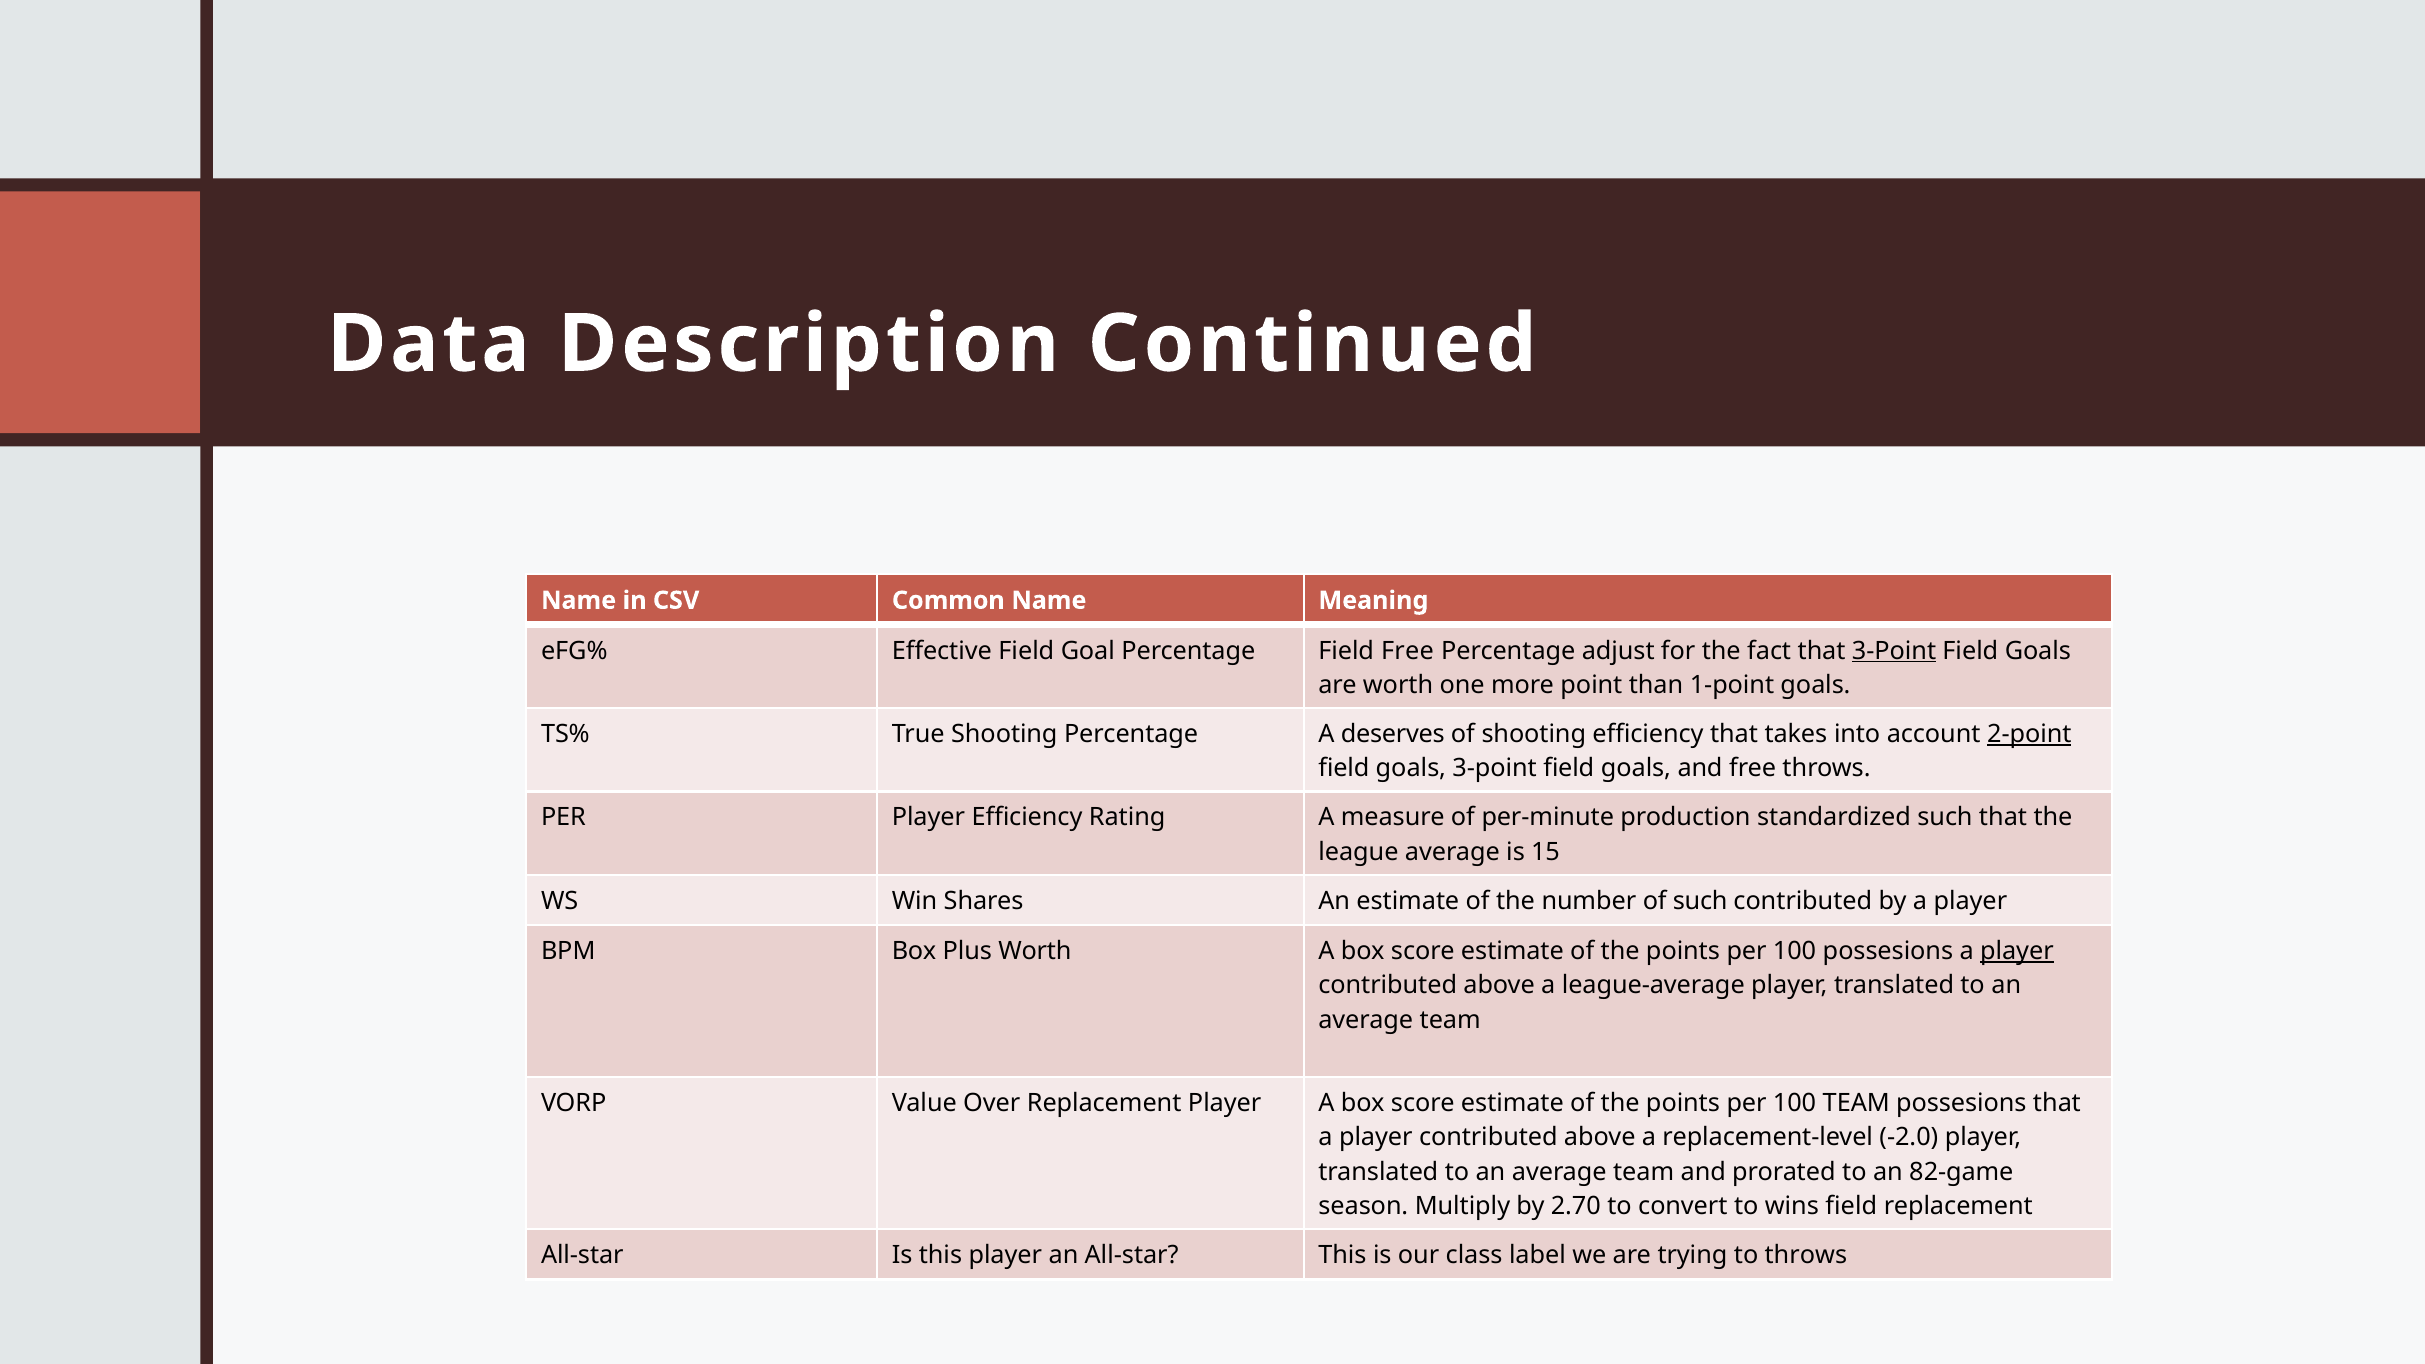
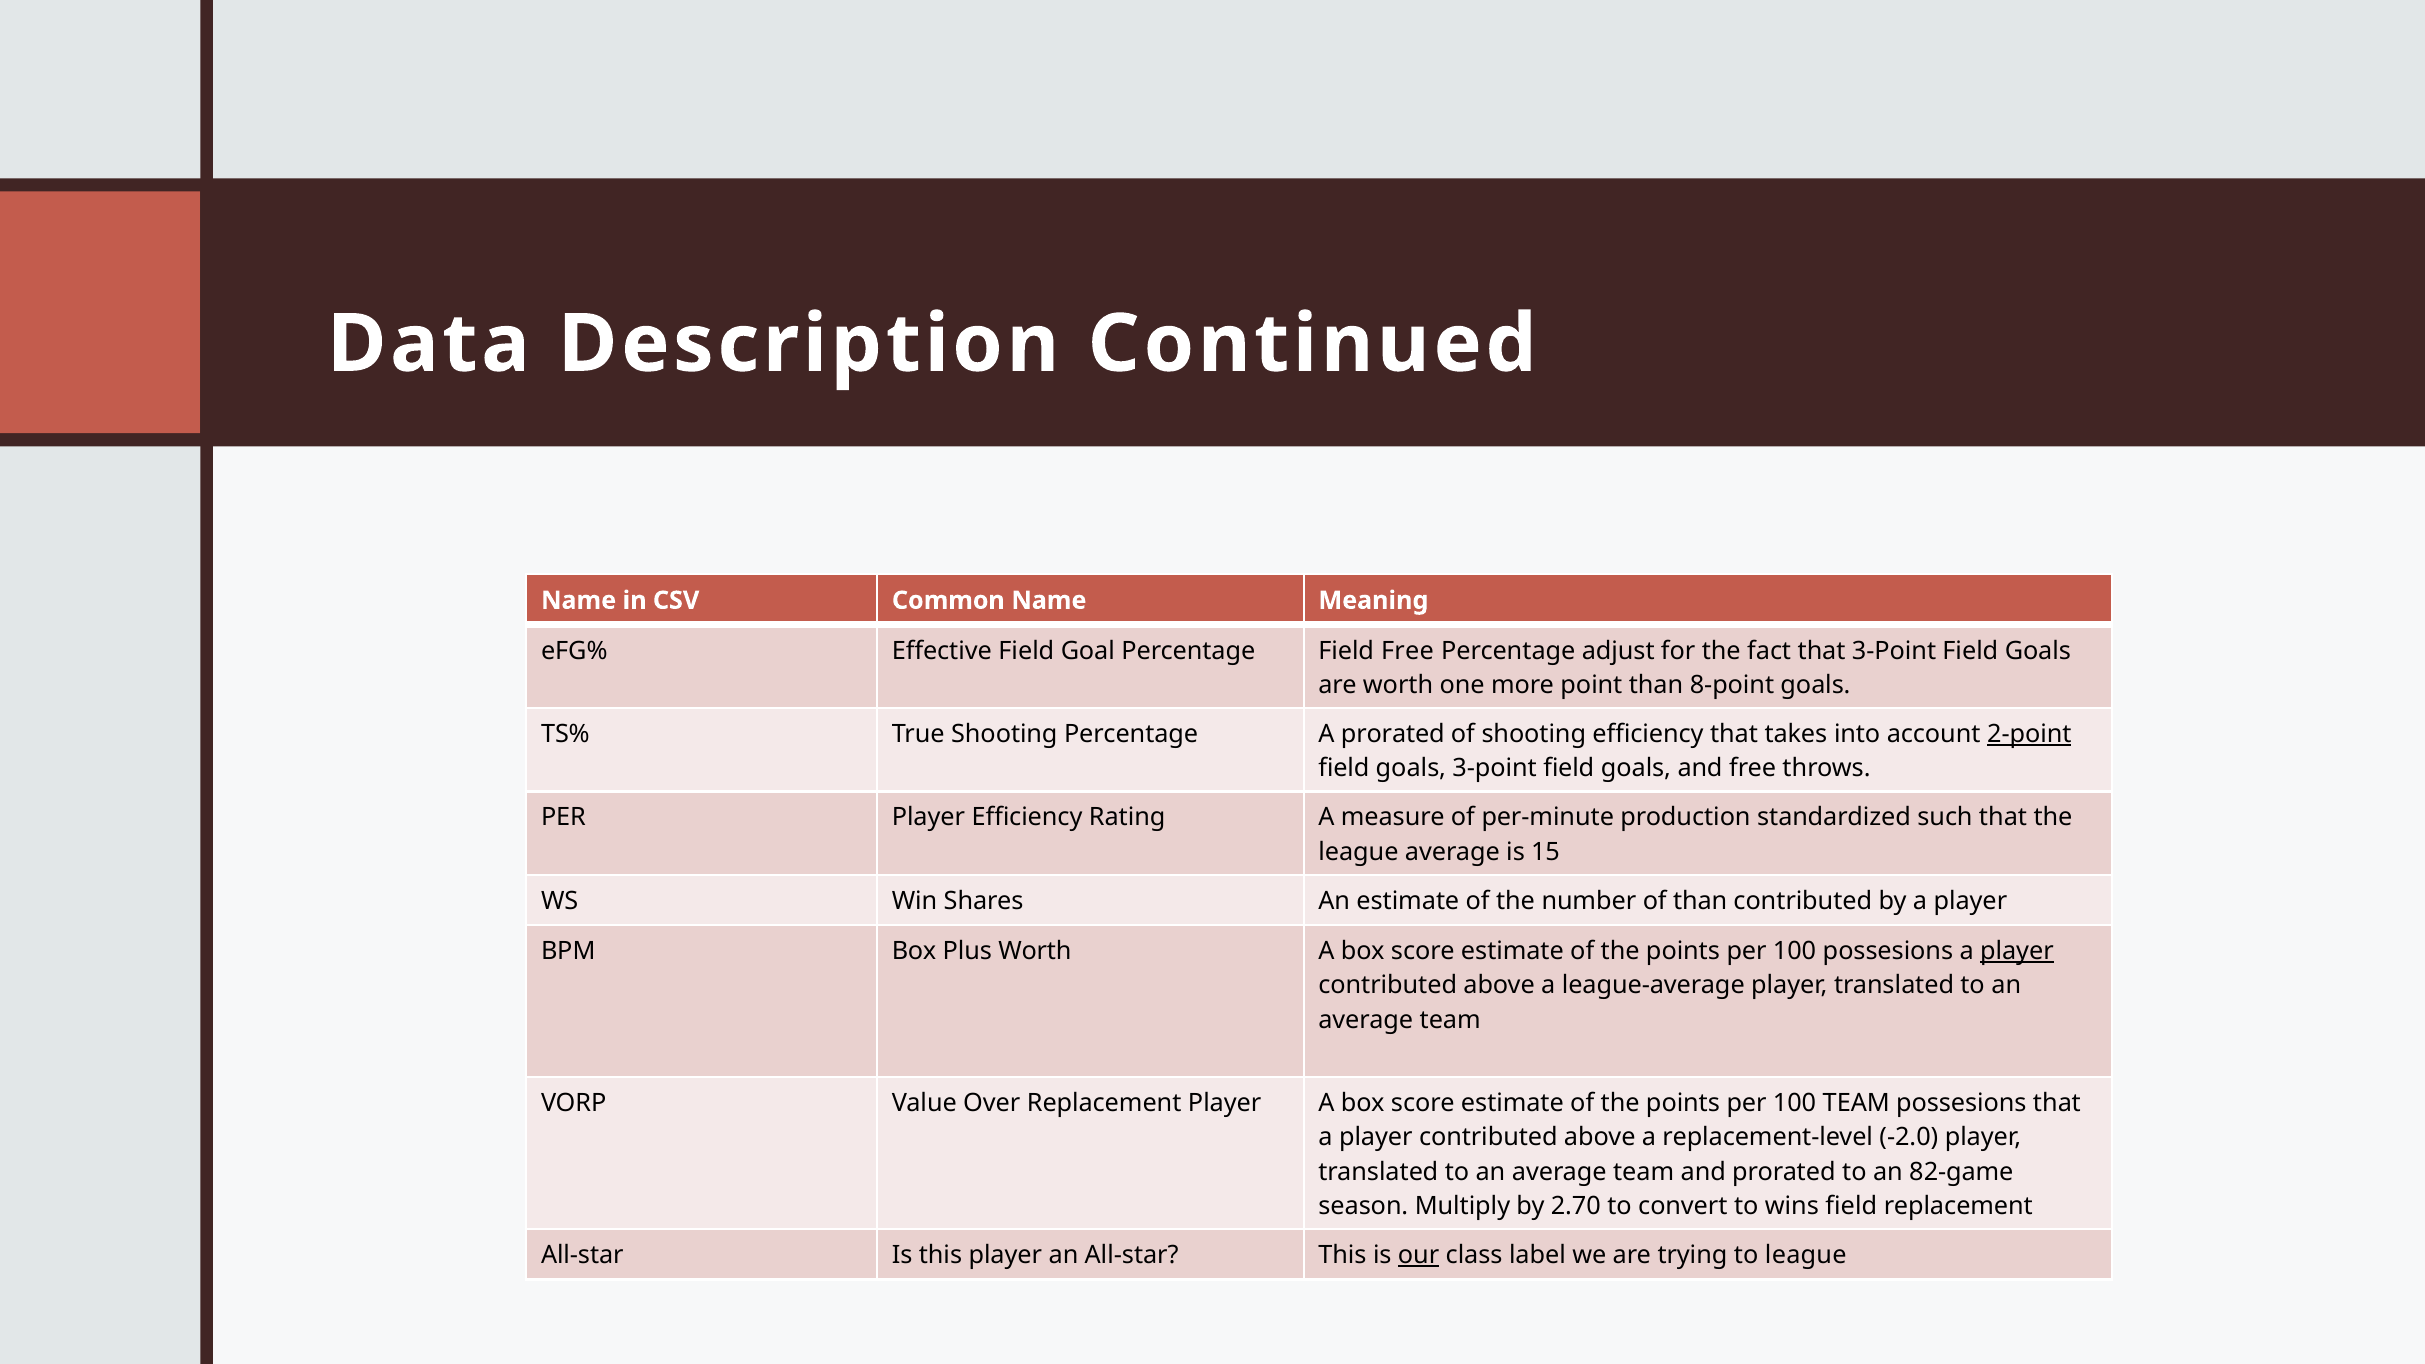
3-Point underline: present -> none (1894, 651)
1-point: 1-point -> 8-point (1732, 685)
A deserves: deserves -> prorated (1393, 734)
of such: such -> than (1700, 901)
our underline: none -> present (1419, 1255)
to throws: throws -> league (1806, 1255)
